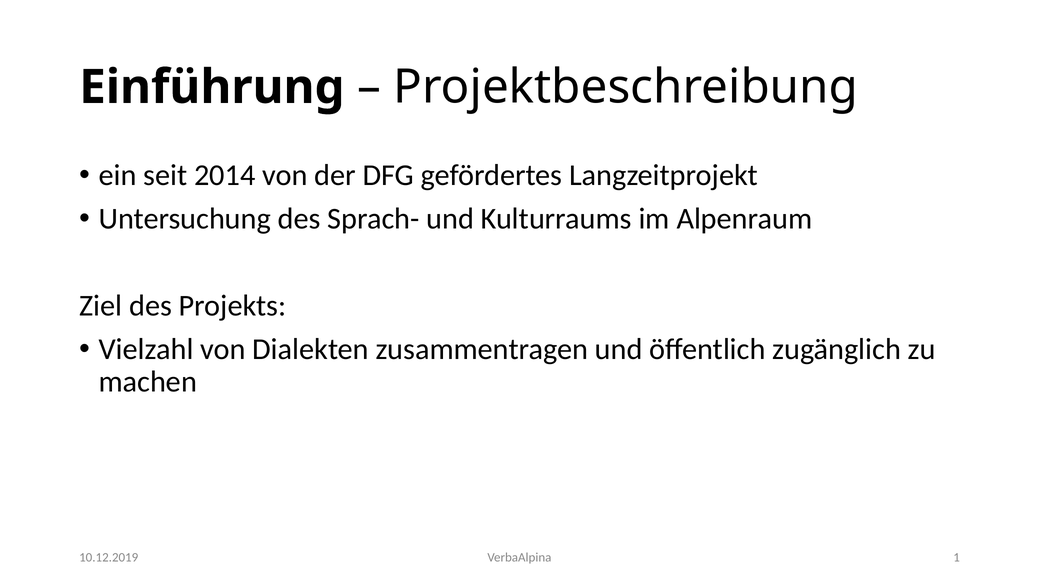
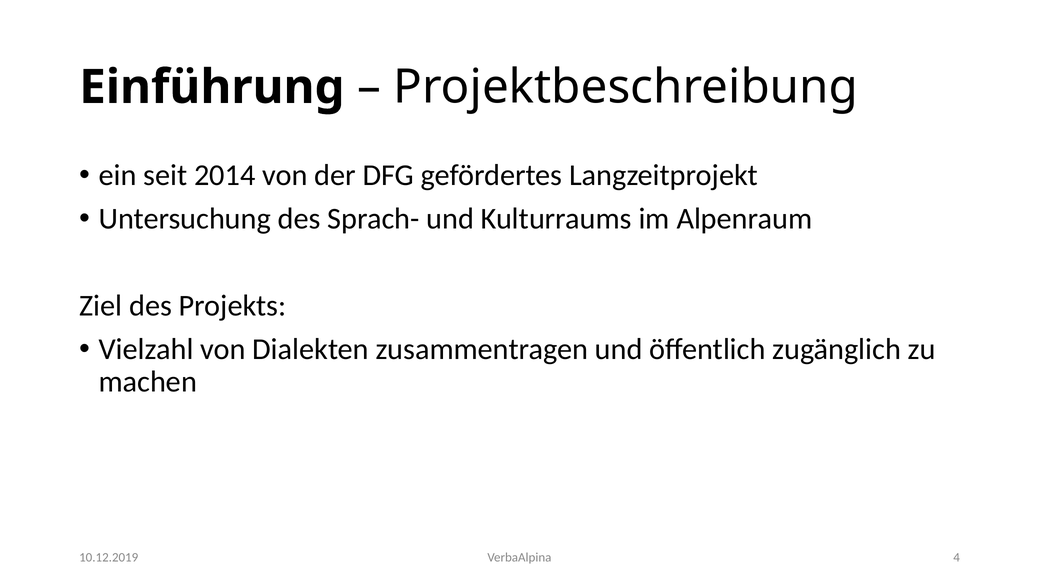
1: 1 -> 4 (957, 558)
